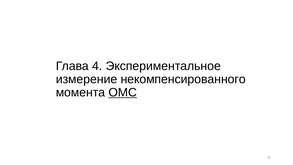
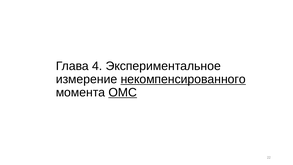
некомпенсированного underline: none -> present (183, 79)
